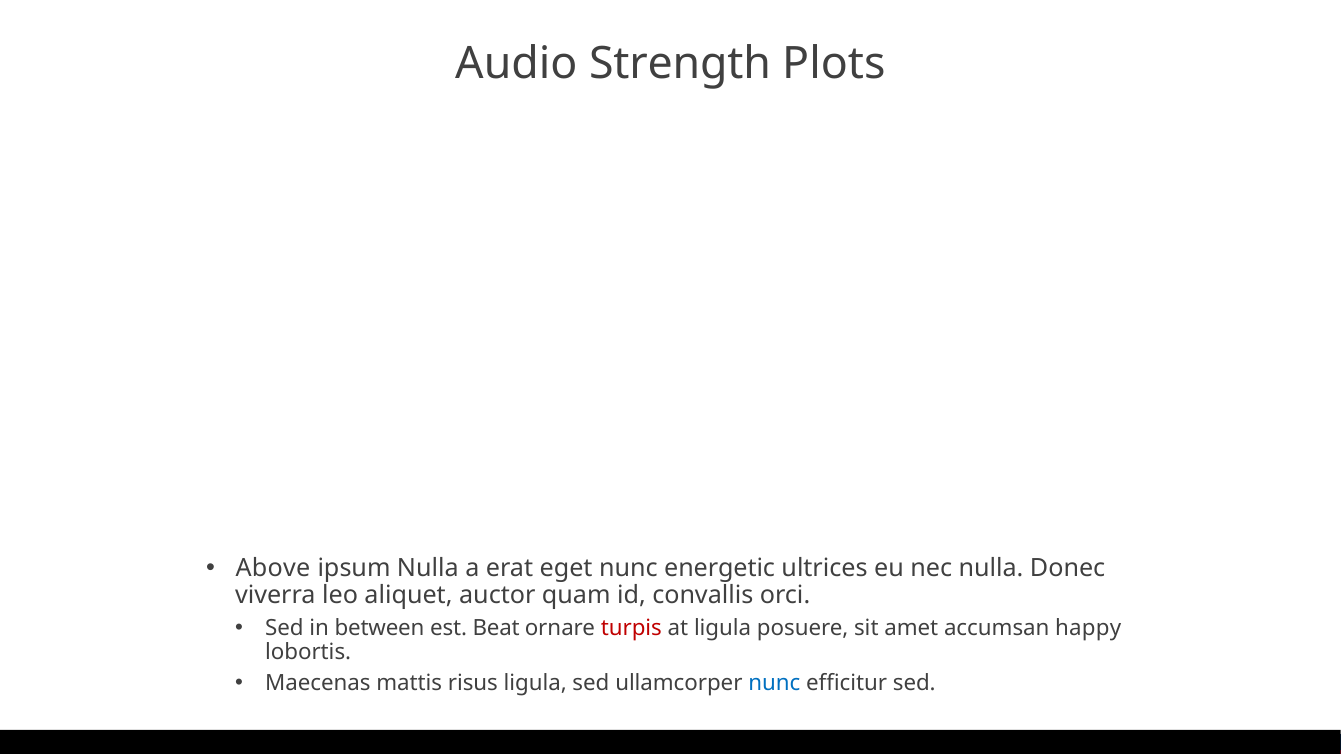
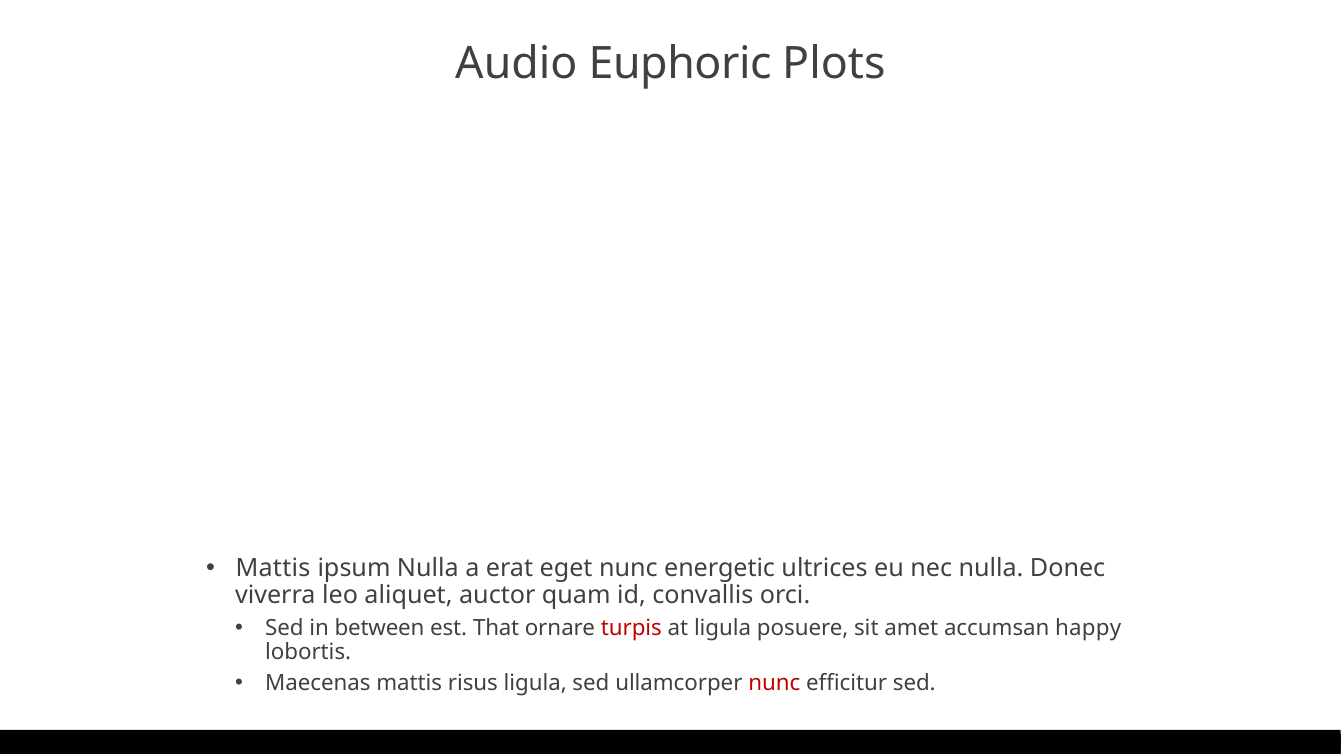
Strength: Strength -> Euphoric (680, 63)
Above: Above -> Mattis (273, 568)
Beat: Beat -> That (496, 628)
nunc colour: blue -> red (774, 683)
